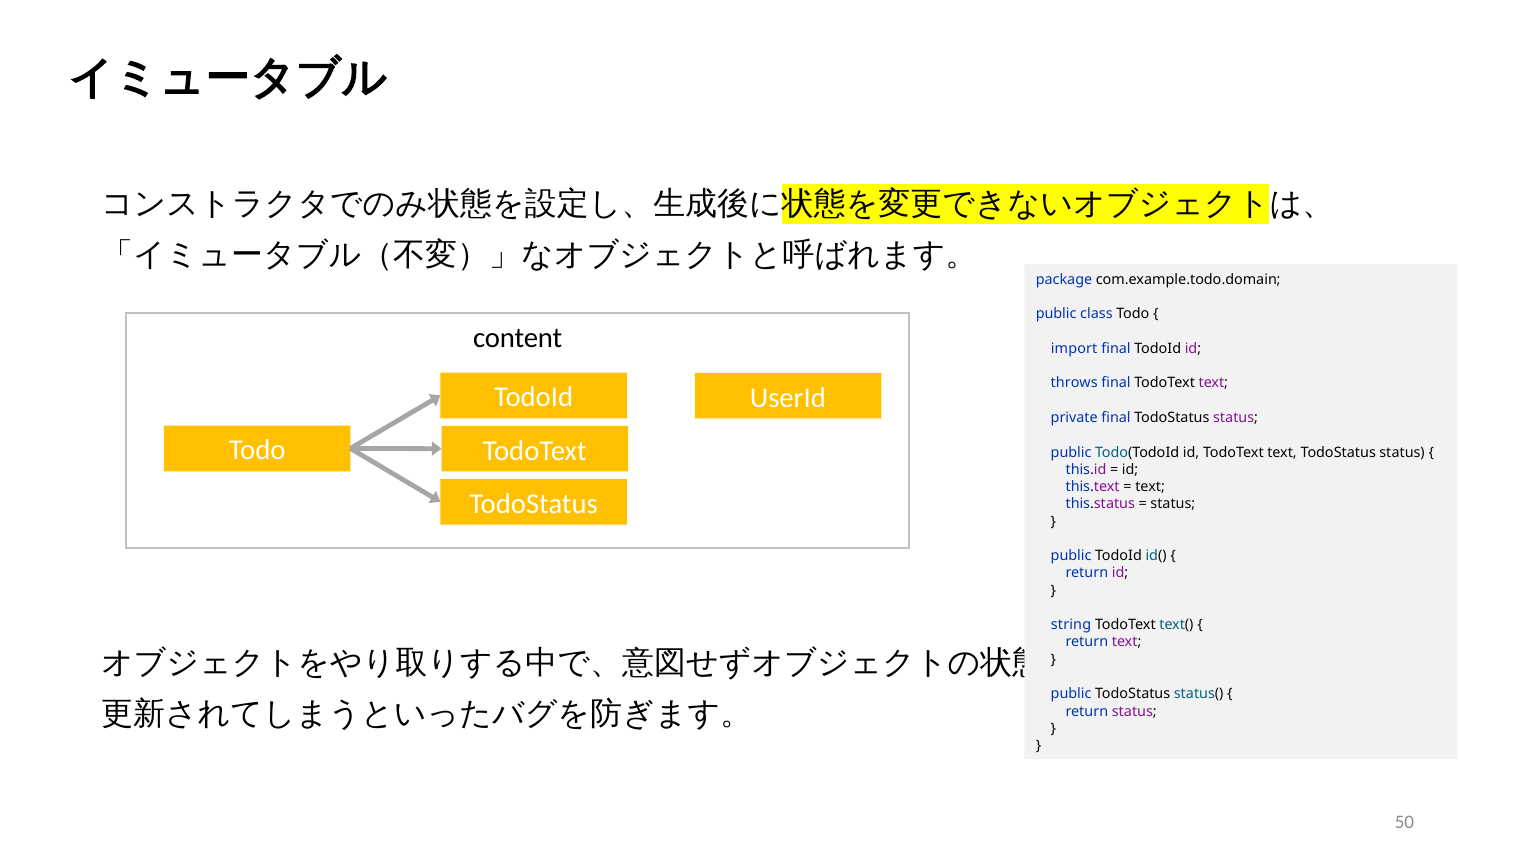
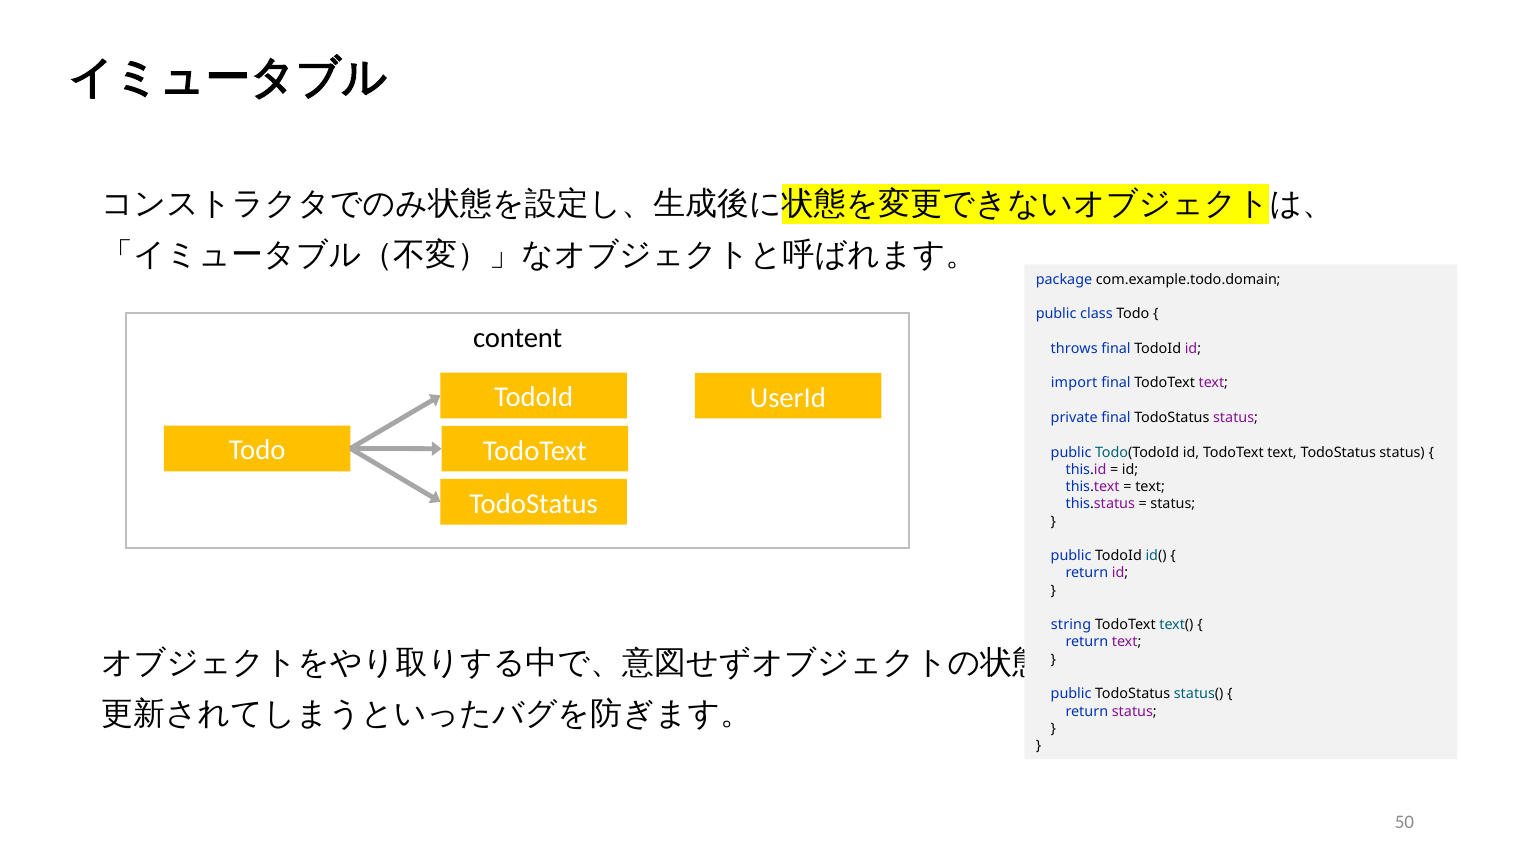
import: import -> throws (1074, 349)
throws: throws -> import (1074, 383)
